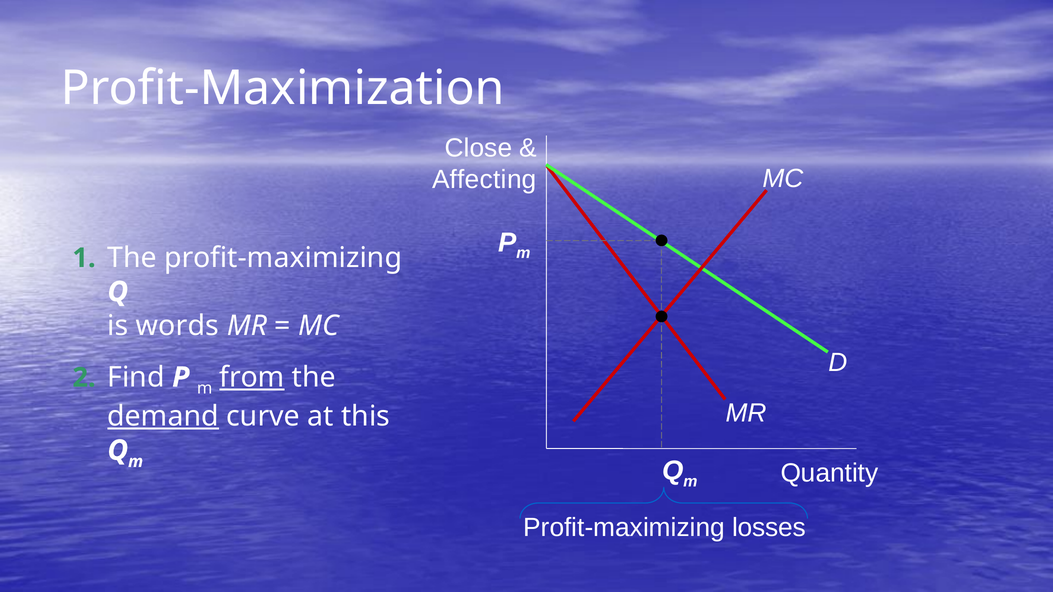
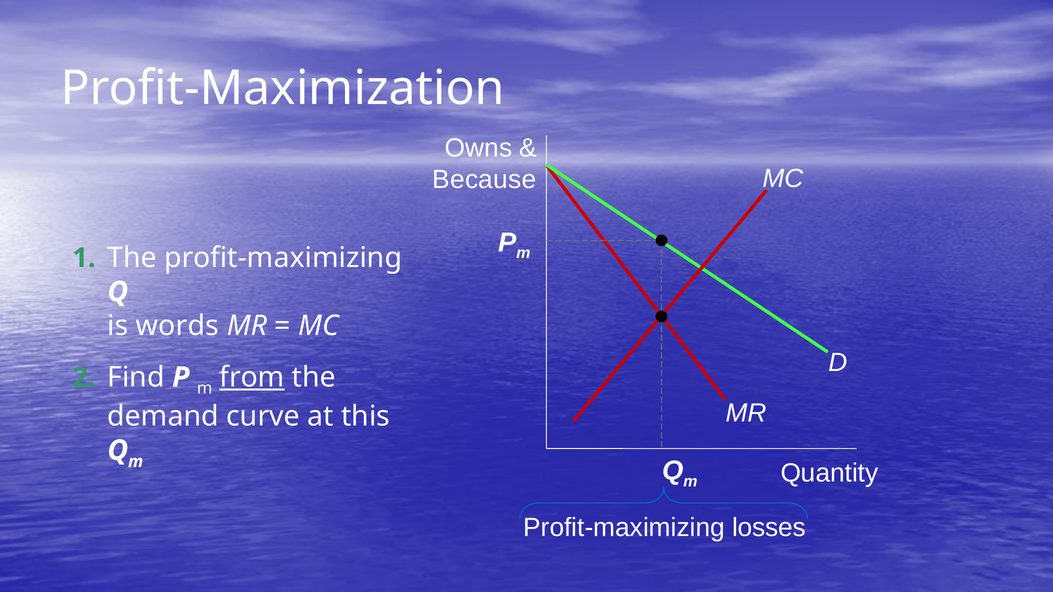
Close: Close -> Owns (479, 148)
Affecting: Affecting -> Because (484, 180)
demand underline: present -> none (163, 416)
